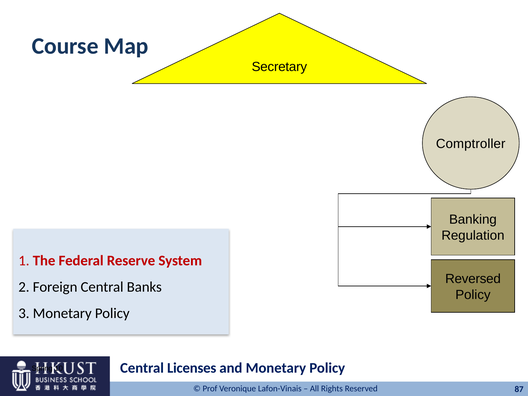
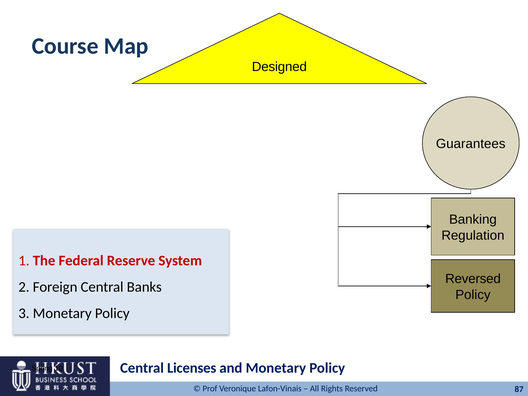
Secretary: Secretary -> Designed (279, 67)
Comptroller: Comptroller -> Guarantees (471, 144)
